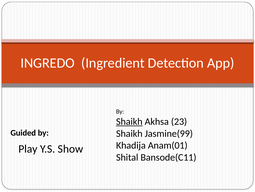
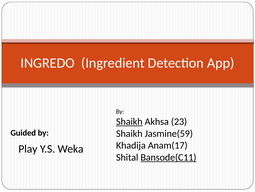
Jasmine(99: Jasmine(99 -> Jasmine(59 (169, 133)
Anam(01: Anam(01 -> Anam(17 (168, 145)
Show: Show -> Weka (71, 148)
Bansode(C11 underline: none -> present (168, 157)
